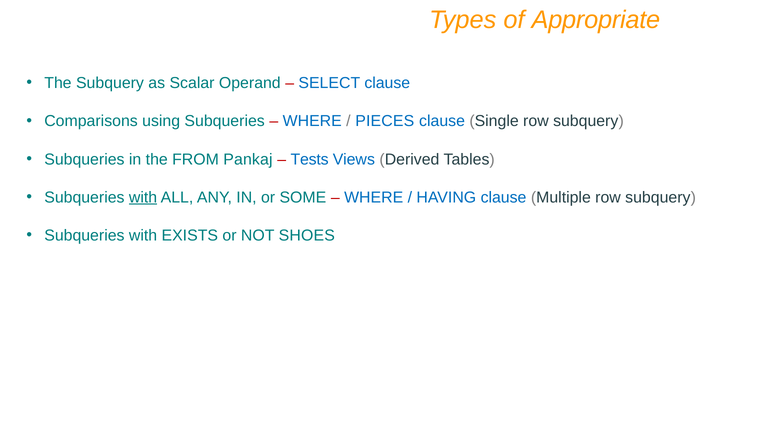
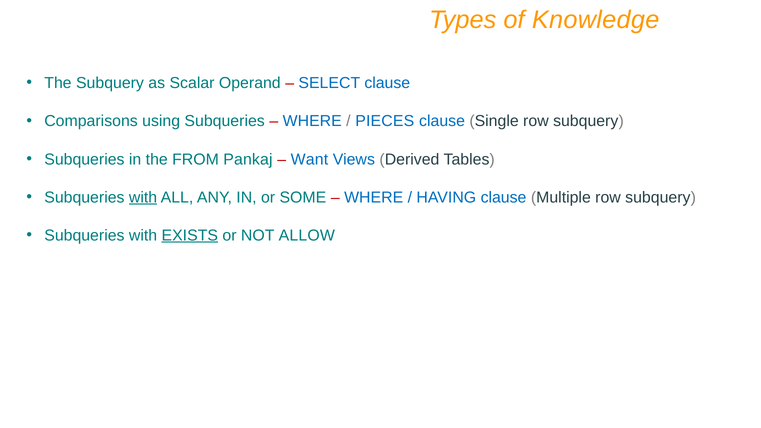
Appropriate: Appropriate -> Knowledge (596, 20)
Tests: Tests -> Want (309, 159)
EXISTS underline: none -> present (190, 235)
SHOES: SHOES -> ALLOW (307, 235)
